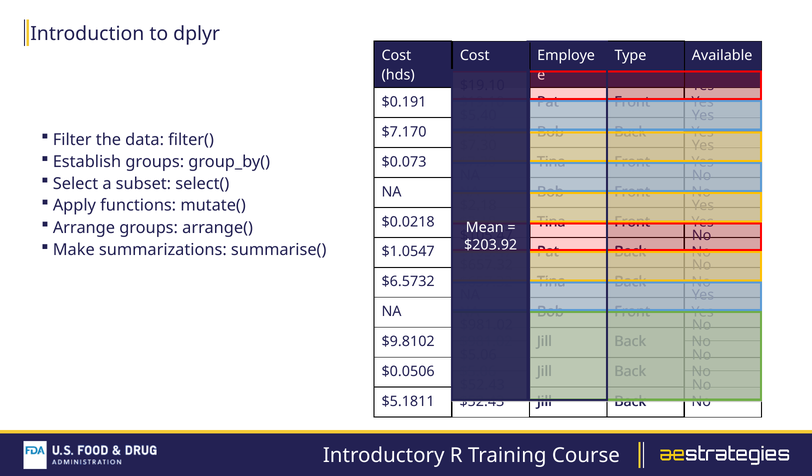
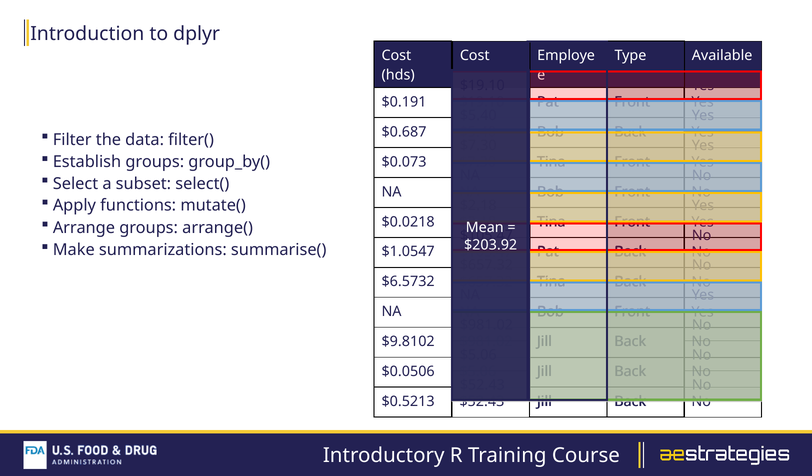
$7.170: $7.170 -> $0.687 (404, 132)
$5.1811: $5.1811 -> $0.5213 (408, 401)
